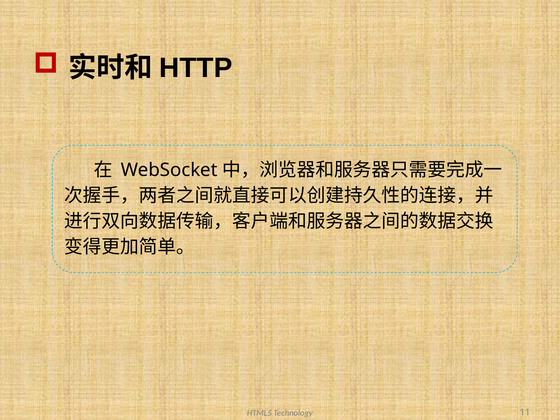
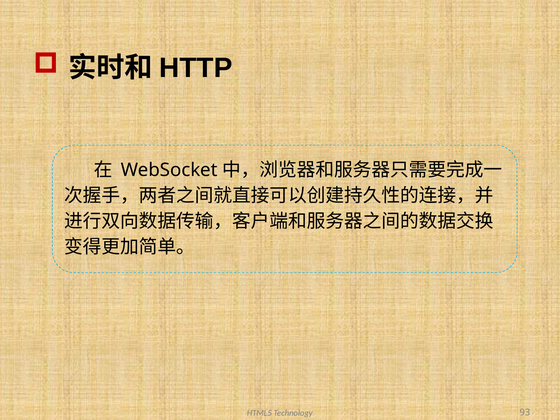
11: 11 -> 93 (525, 412)
